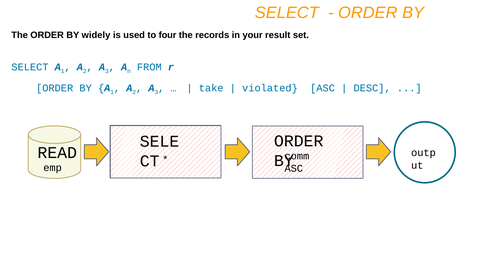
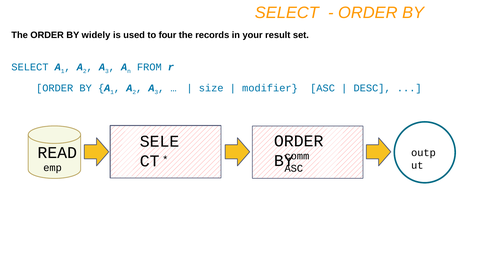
take: take -> size (211, 88)
violated: violated -> modifier (270, 88)
